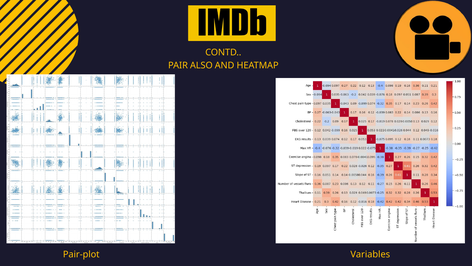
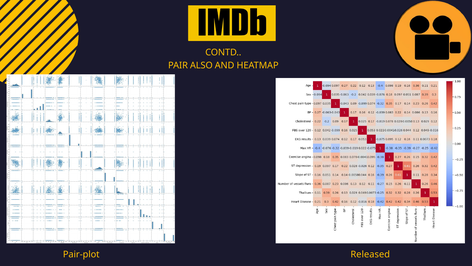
Variables: Variables -> Released (370, 254)
